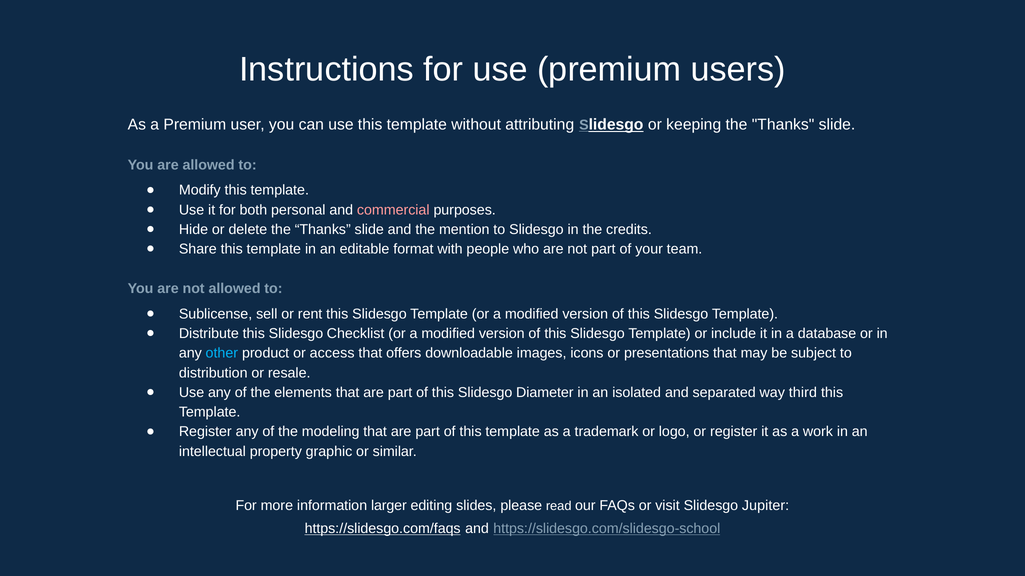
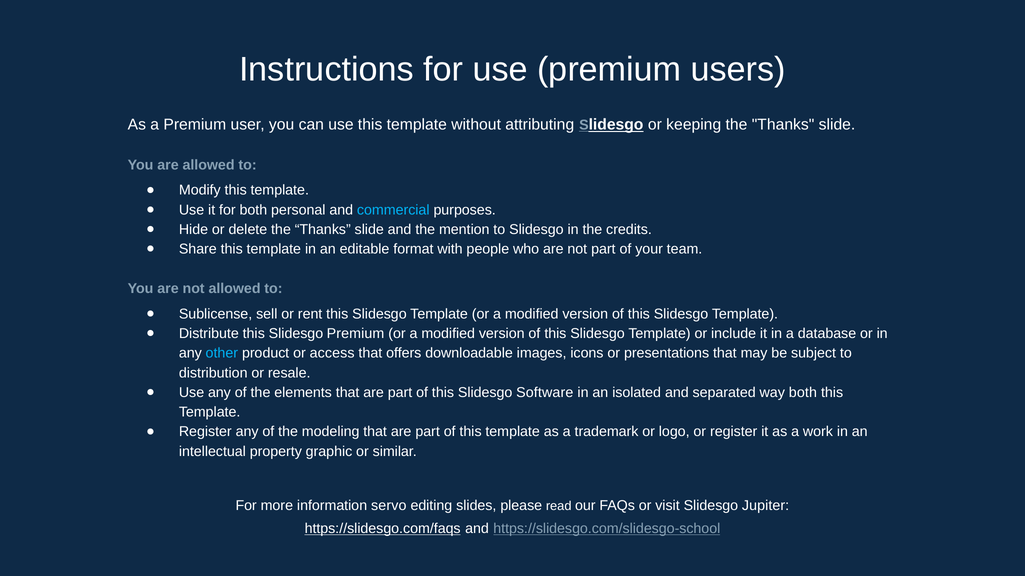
commercial colour: pink -> light blue (393, 210)
Slidesgo Checklist: Checklist -> Premium (356, 334)
Diameter: Diameter -> Software (545, 393)
way third: third -> both (803, 393)
larger: larger -> servo (389, 506)
